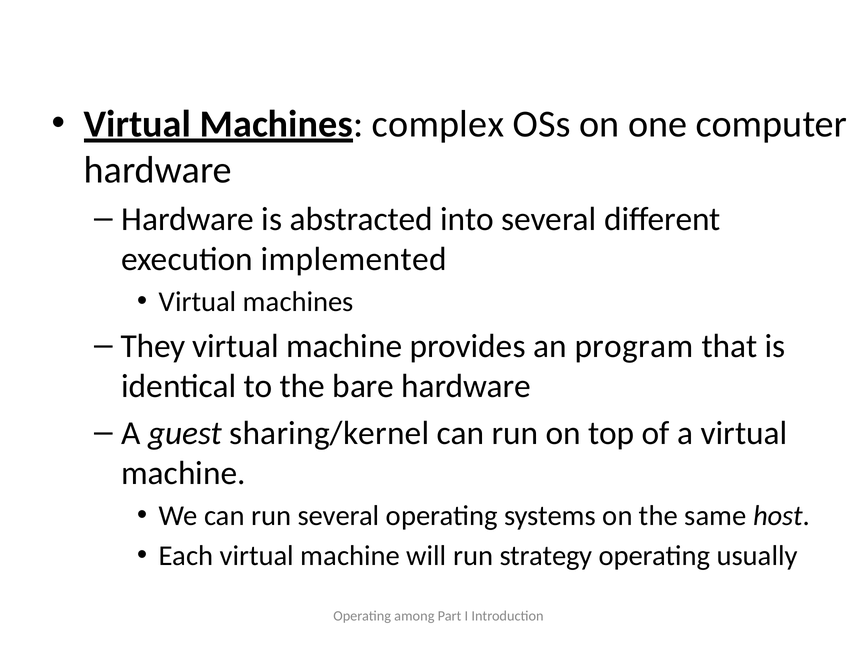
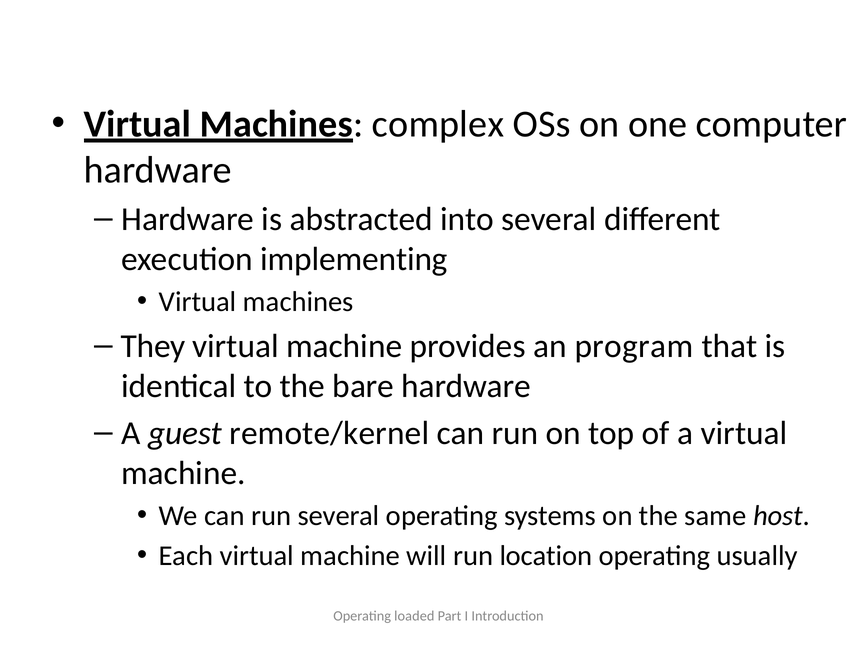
implemented: implemented -> implementing (354, 259)
sharing/kernel: sharing/kernel -> remote/kernel (329, 432)
strategy: strategy -> location (546, 555)
among: among -> loaded (414, 615)
